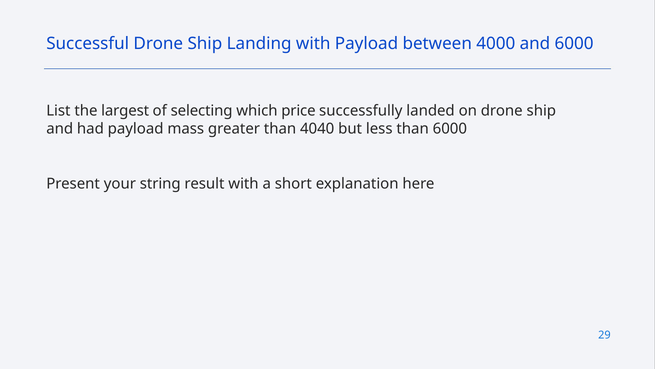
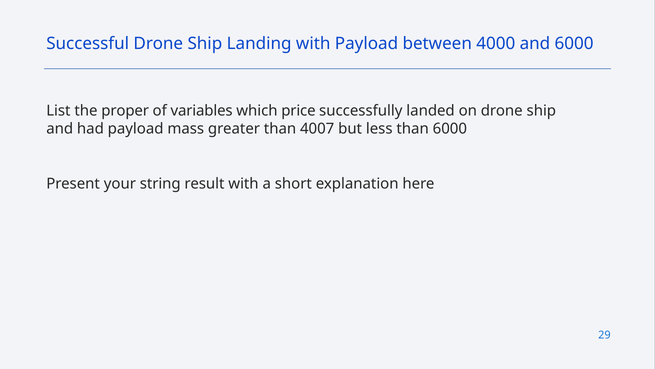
largest: largest -> proper (125, 111)
selecting: selecting -> variables (202, 111)
4040: 4040 -> 4007 (317, 129)
